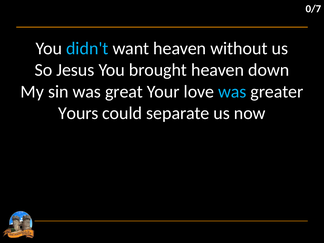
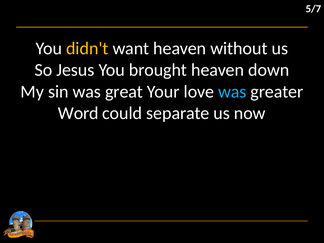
0/7: 0/7 -> 5/7 (313, 9)
didn't colour: light blue -> yellow (87, 48)
Yours: Yours -> Word (78, 113)
